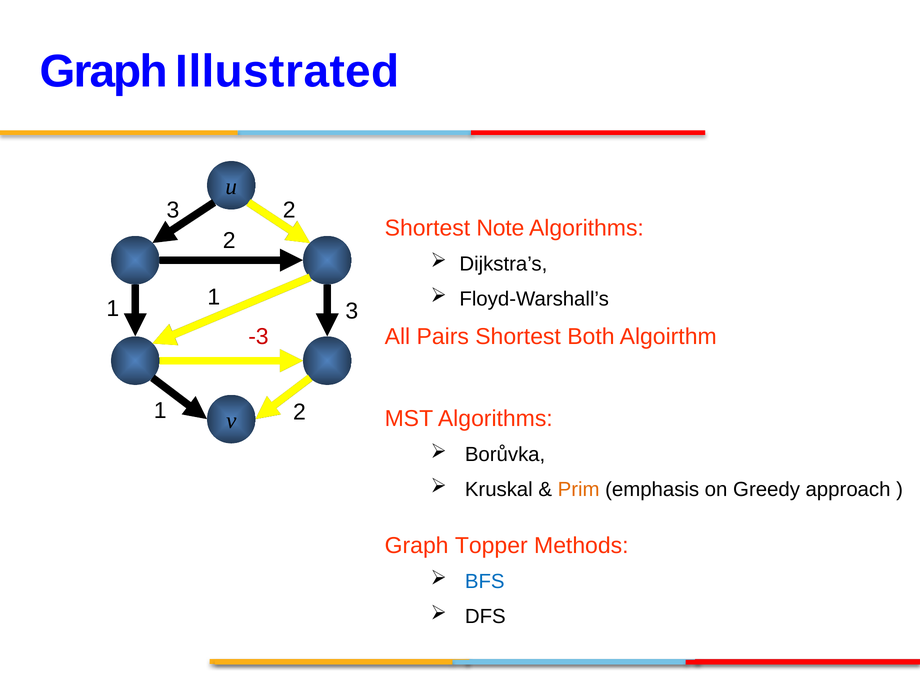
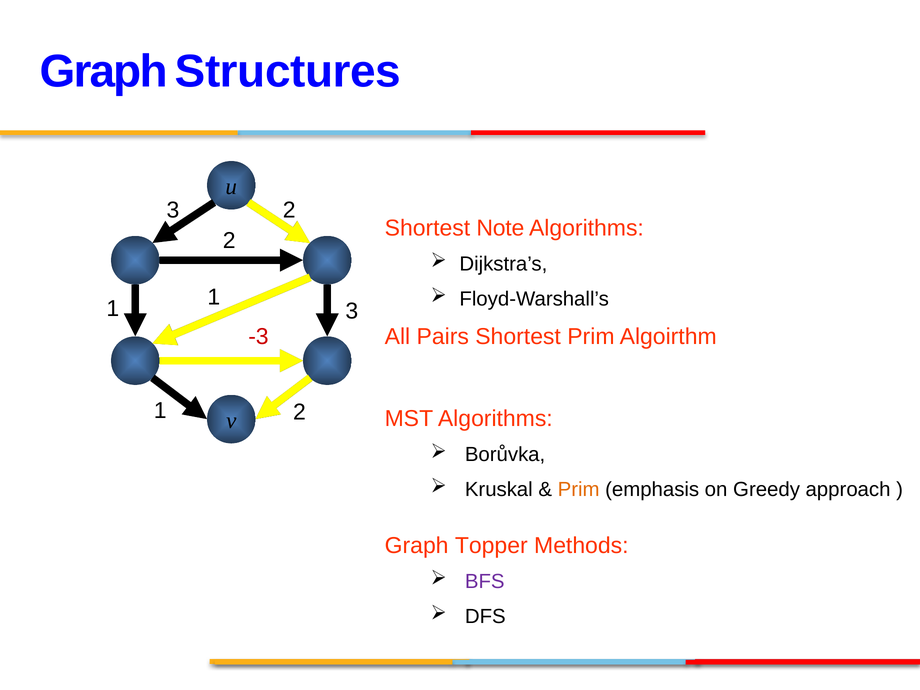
Illustrated: Illustrated -> Structures (288, 71)
Shortest Both: Both -> Prim (591, 337)
BFS colour: blue -> purple (485, 582)
